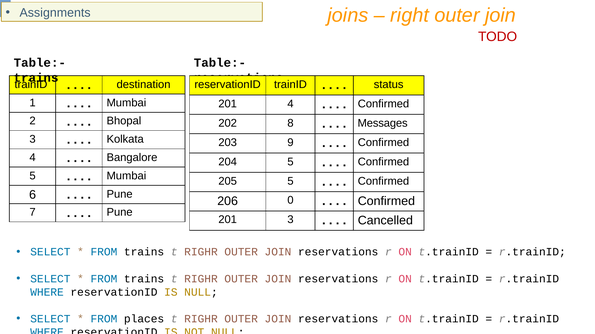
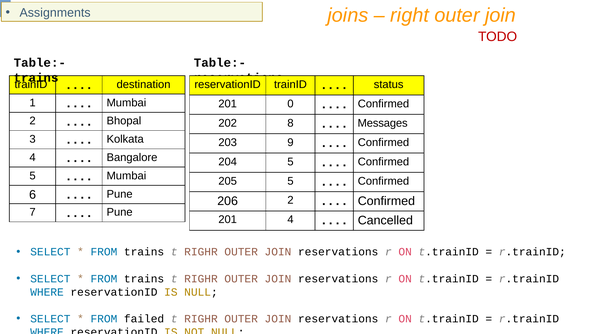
201 4: 4 -> 0 (290, 104)
206 0: 0 -> 2 (290, 201)
201 3: 3 -> 4 (290, 220)
places: places -> failed (144, 319)
